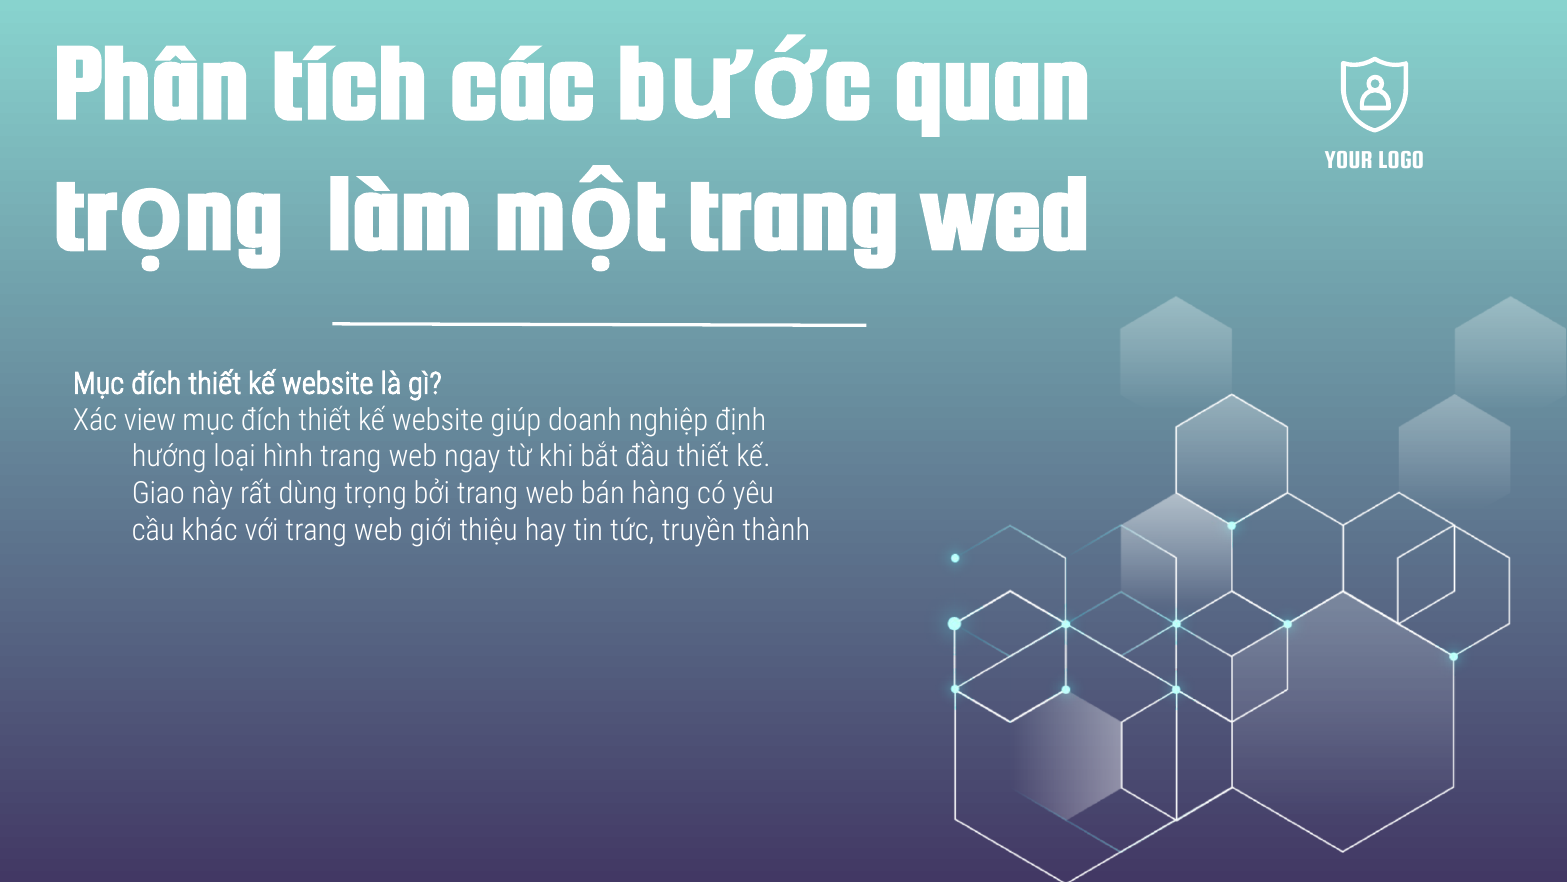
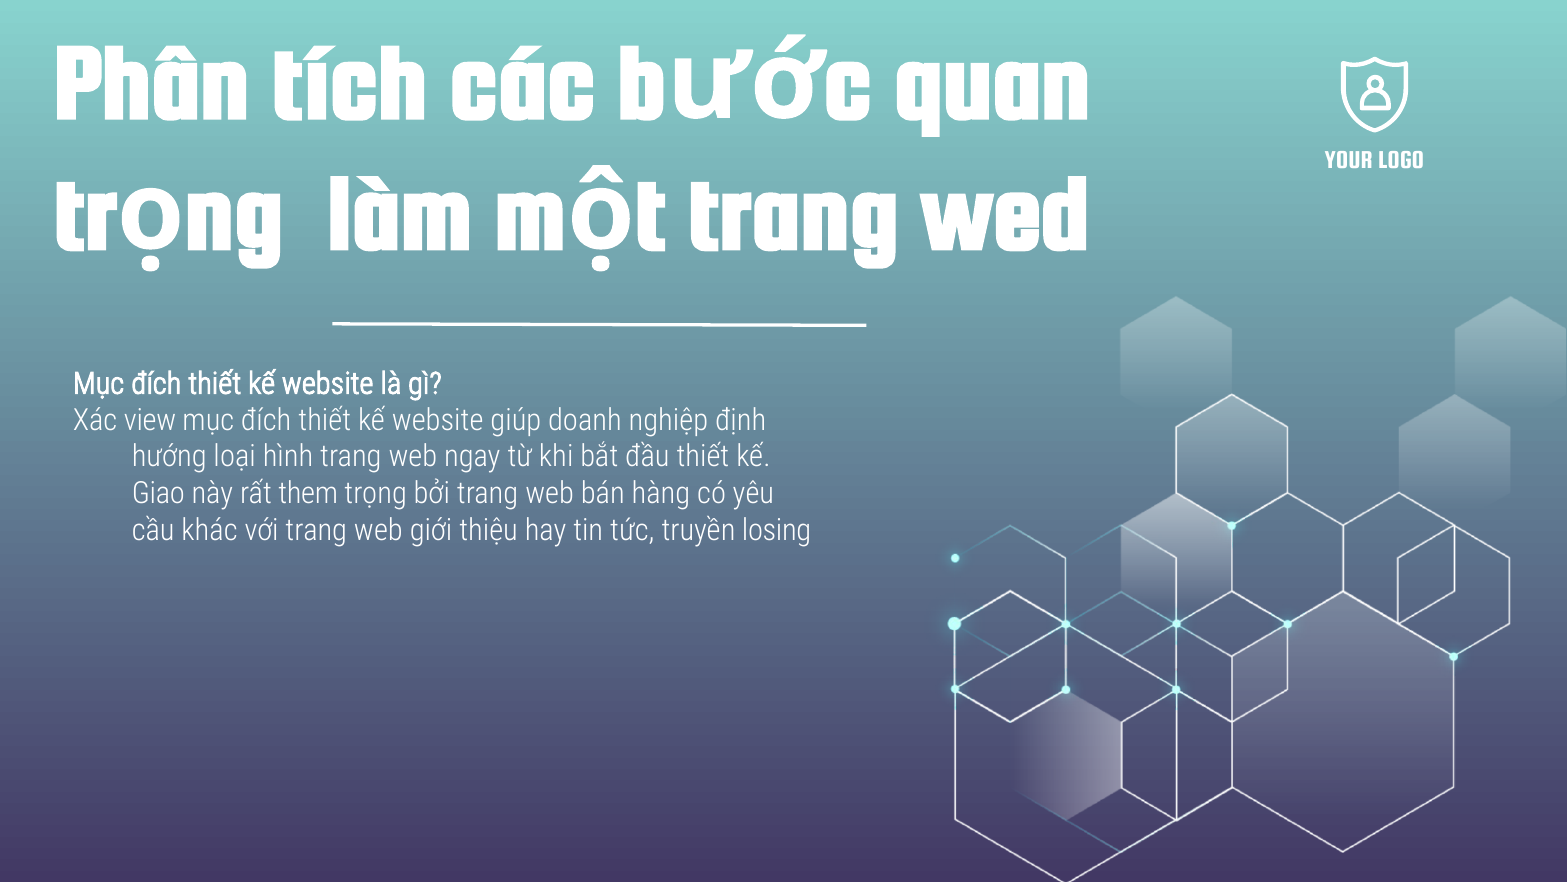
dùng: dùng -> them (308, 493)
thành: thành -> losing (777, 530)
